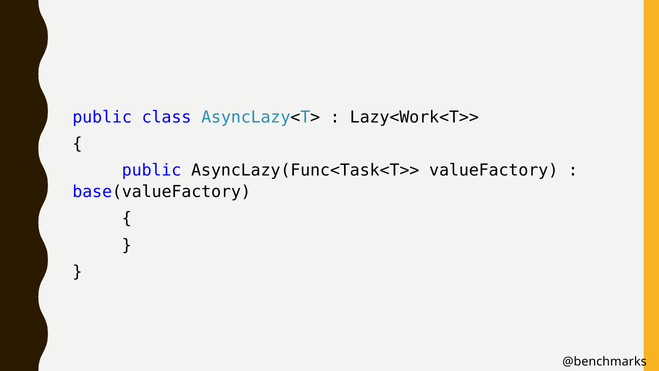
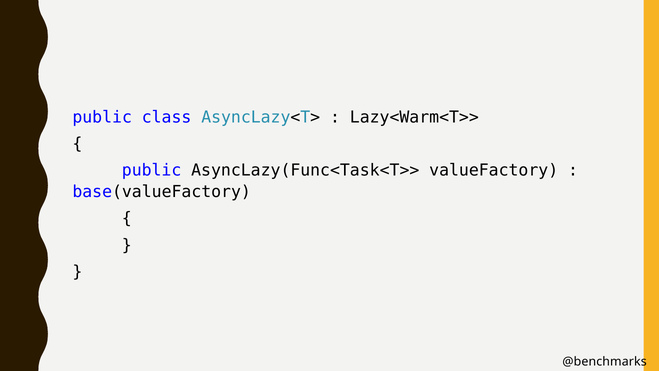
Lazy<Work<T>>: Lazy<Work<T>> -> Lazy<Warm<T>> (414, 117)
